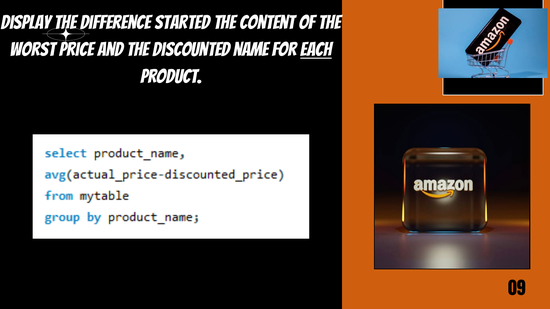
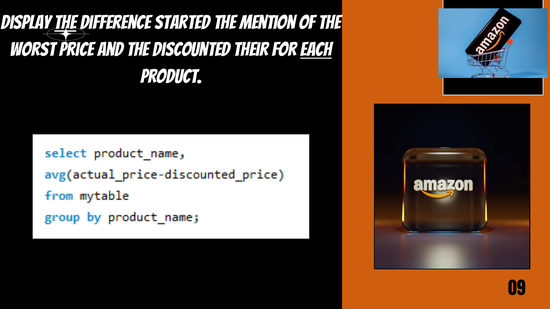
the underline: none -> present (65, 23)
content: content -> mention (267, 23)
name: name -> their (251, 50)
